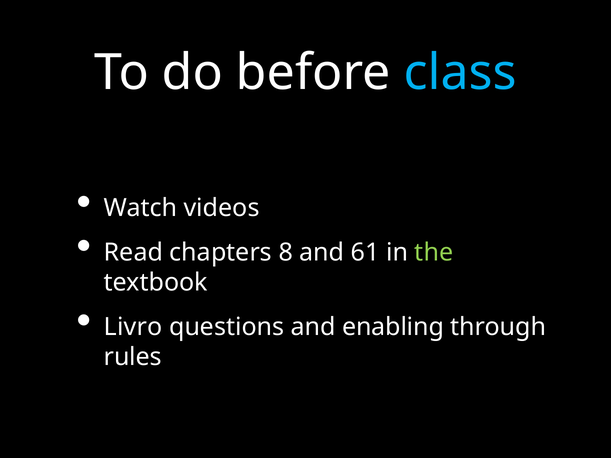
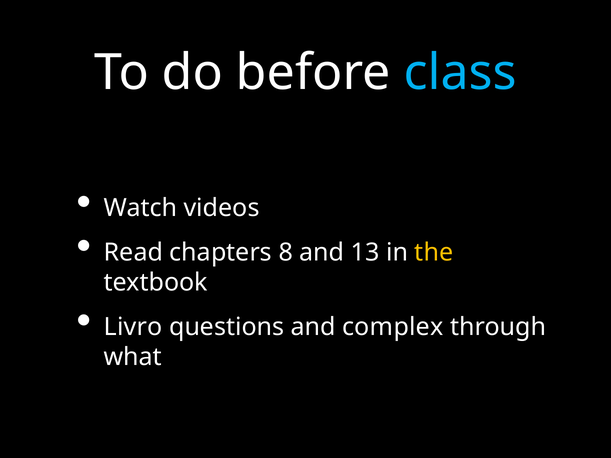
61: 61 -> 13 (365, 253)
the colour: light green -> yellow (434, 253)
enabling: enabling -> complex (393, 327)
rules: rules -> what (133, 357)
